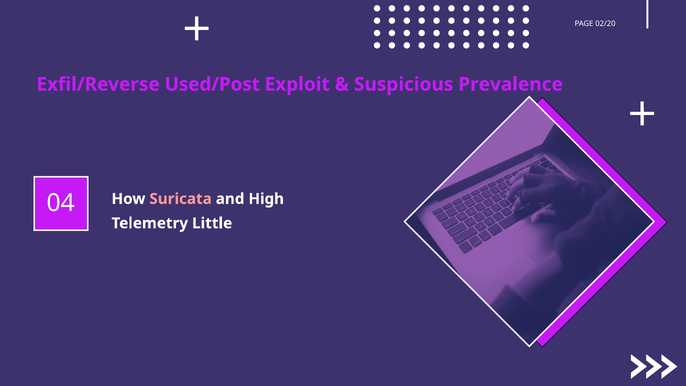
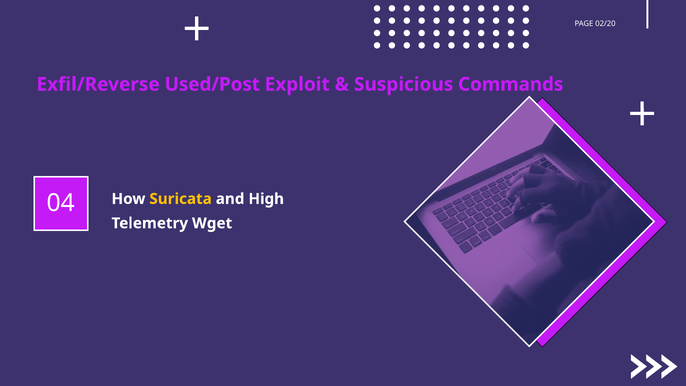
Prevalence: Prevalence -> Commands (511, 84)
Suricata colour: pink -> yellow (181, 199)
Little: Little -> Wget (212, 223)
